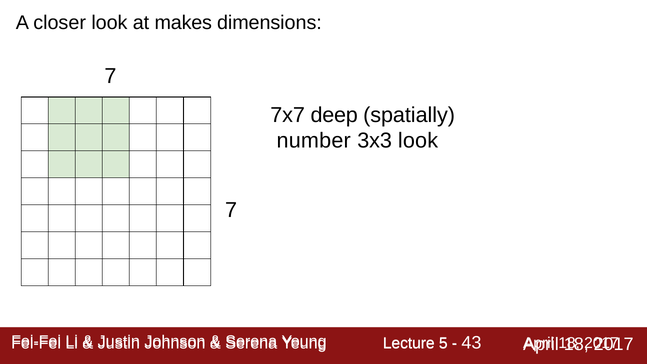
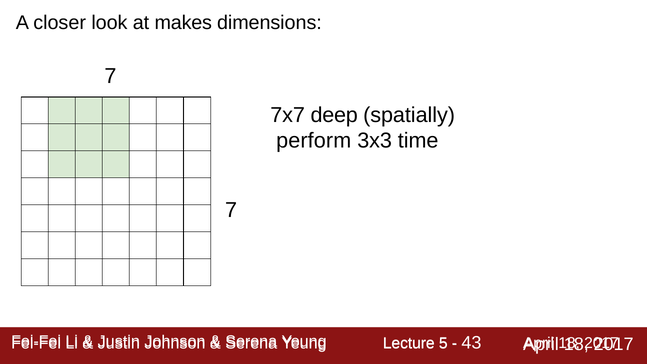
number: number -> perform (314, 141)
3x3 look: look -> time (418, 141)
